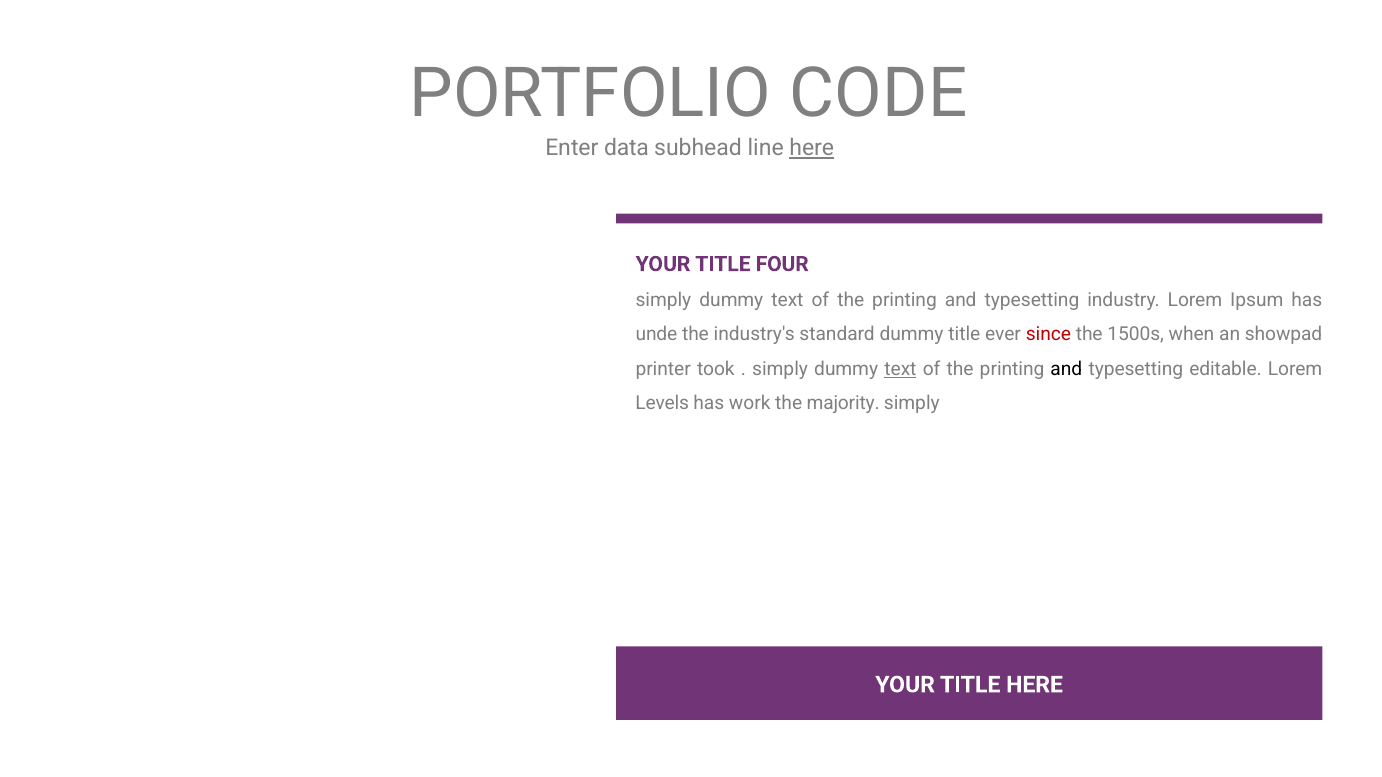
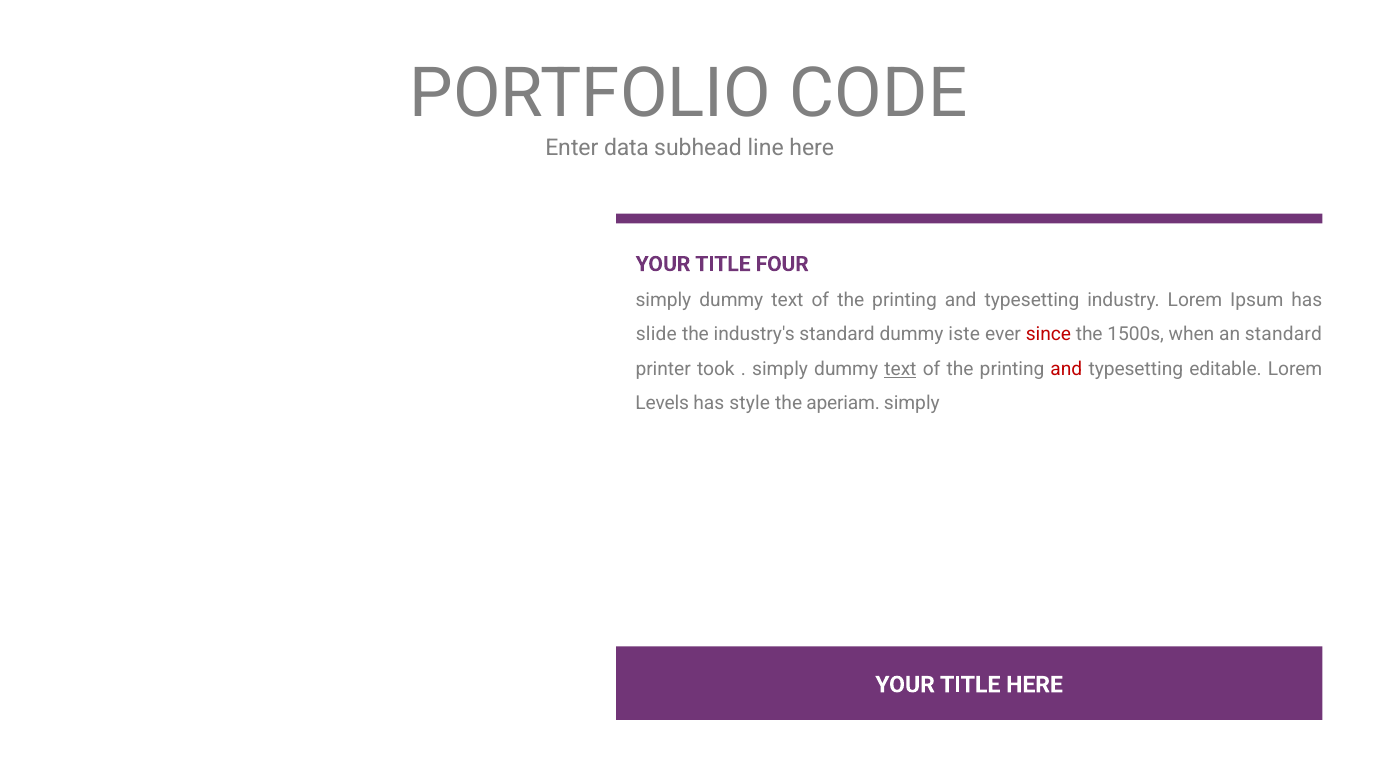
here underline: present -> none (812, 148)
unde: unde -> slide (656, 334)
dummy title: title -> iste (964, 334)
an showpad: showpad -> standard (1283, 334)
and colour: black -> red (1066, 369)
work: work -> style (750, 404)
majority: majority -> aperiam (843, 404)
